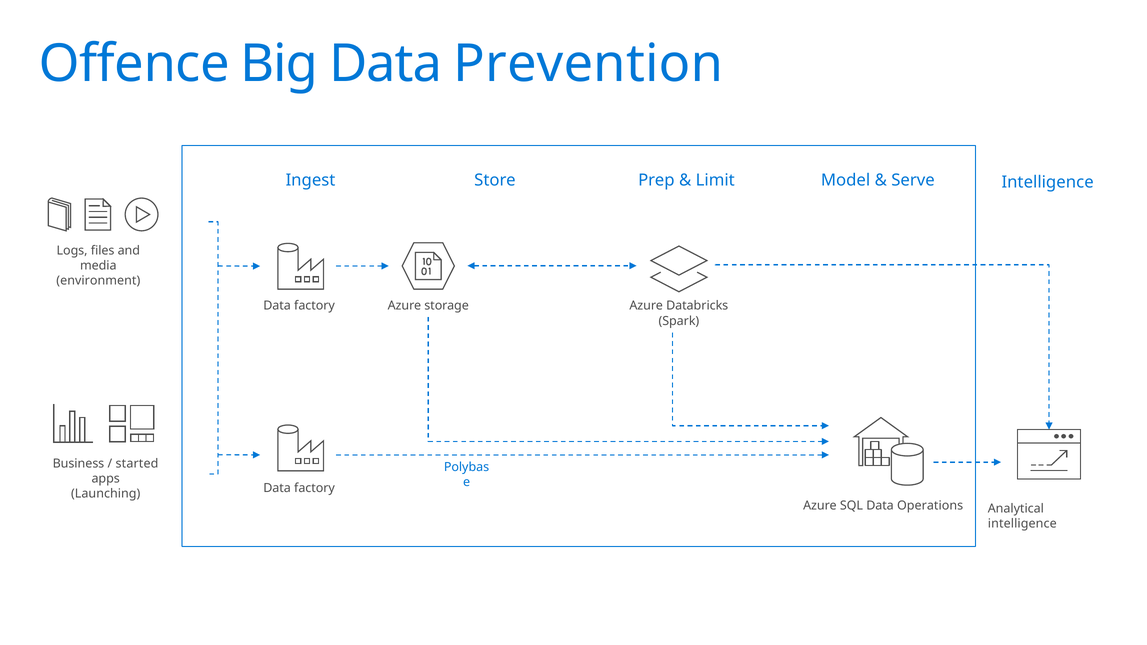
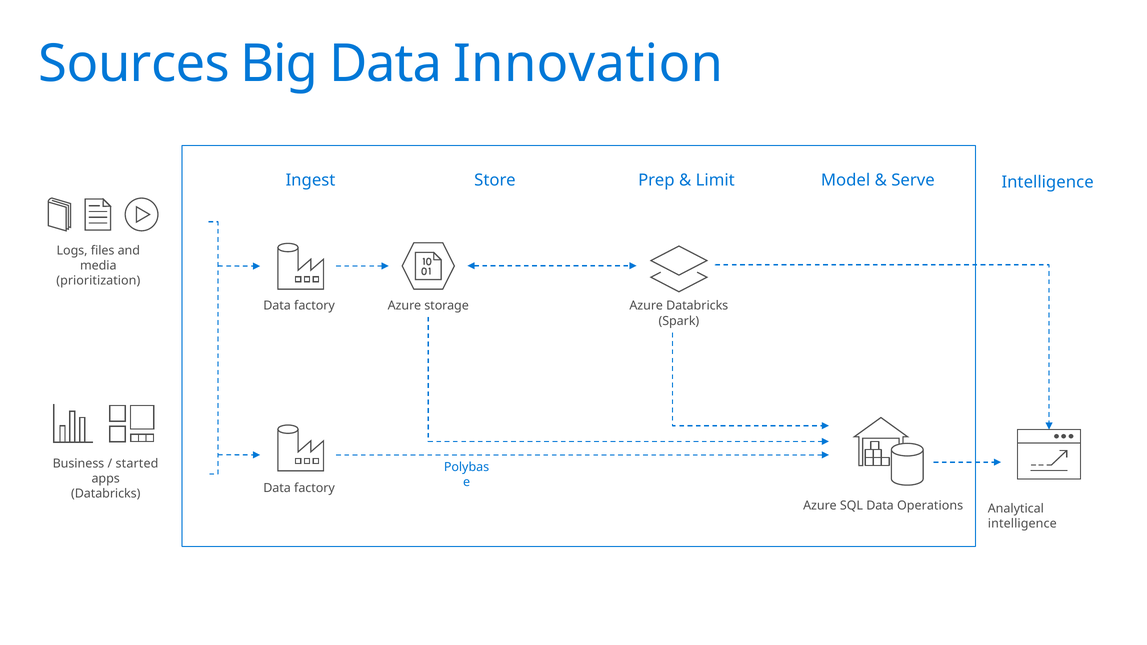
Offence: Offence -> Sources (134, 64)
Prevention: Prevention -> Innovation (588, 64)
environment: environment -> prioritization (98, 281)
Launching: Launching -> Databricks (106, 494)
